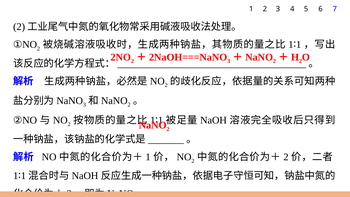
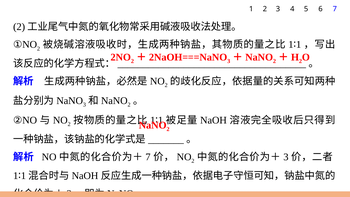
1: 1 -> 7 (148, 157)
2: 2 -> 3 (286, 157)
